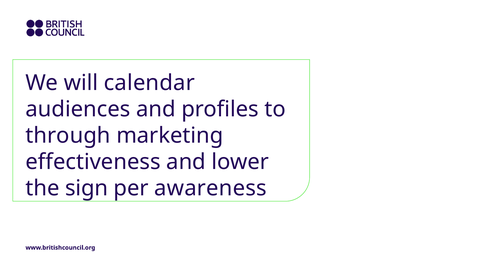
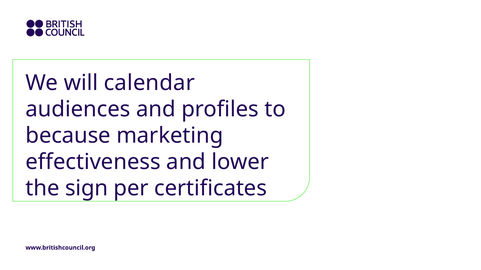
through: through -> because (68, 136)
awareness: awareness -> certificates (211, 189)
